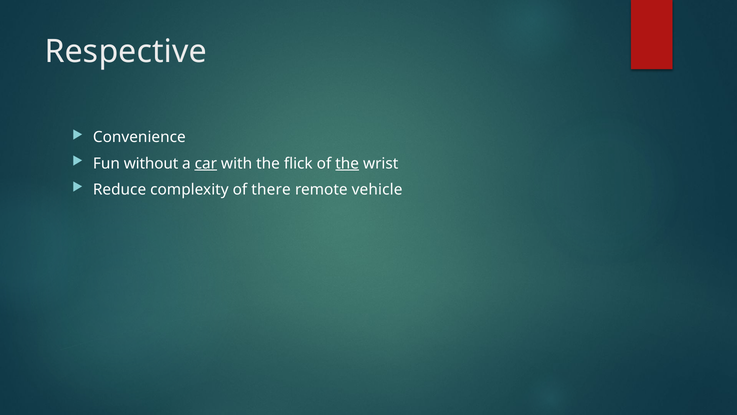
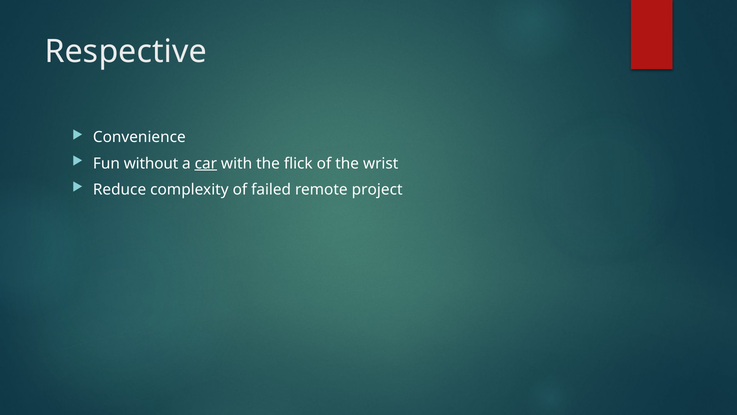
the underline: present -> none (347, 163)
there: there -> failed (271, 189)
vehicle: vehicle -> project (377, 189)
